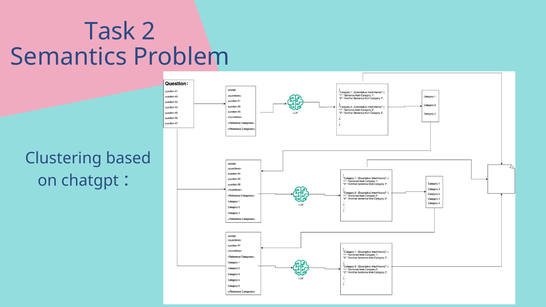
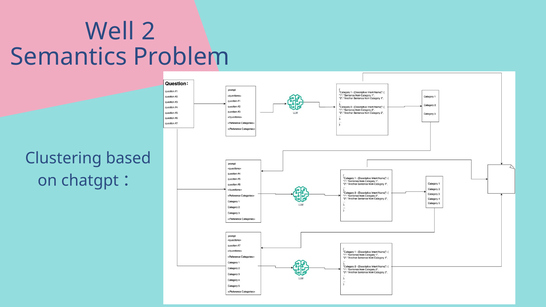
Task: Task -> Well (110, 31)
